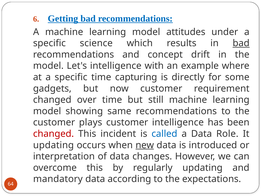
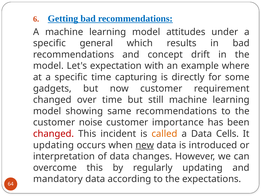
science: science -> general (96, 43)
bad underline: present -> none (241, 43)
Let's intelligence: intelligence -> expectation (116, 66)
plays: plays -> noise (91, 122)
customer intelligence: intelligence -> importance (178, 122)
called colour: blue -> orange (164, 134)
Role: Role -> Cells (227, 134)
